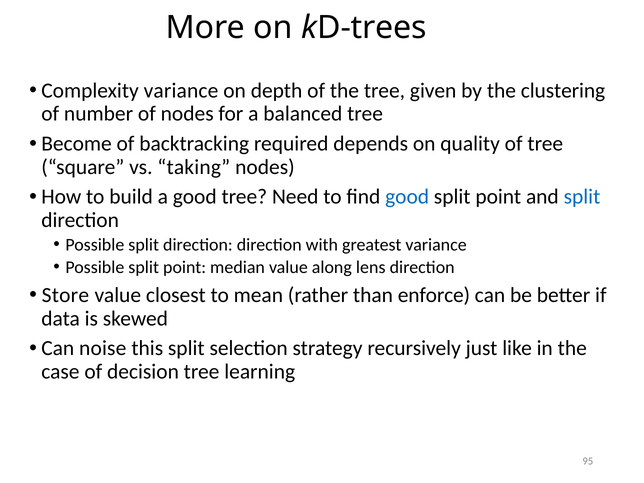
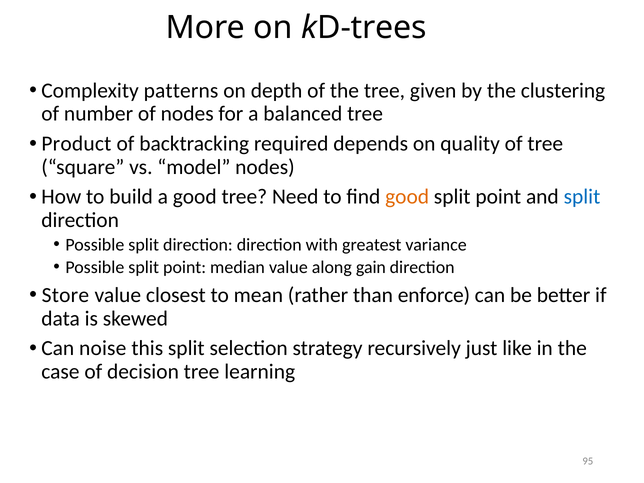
Complexity variance: variance -> patterns (181, 91)
Become: Become -> Product (76, 144)
taking: taking -> model (194, 167)
good colour: blue -> orange (407, 197)
lens: lens -> gain (371, 267)
